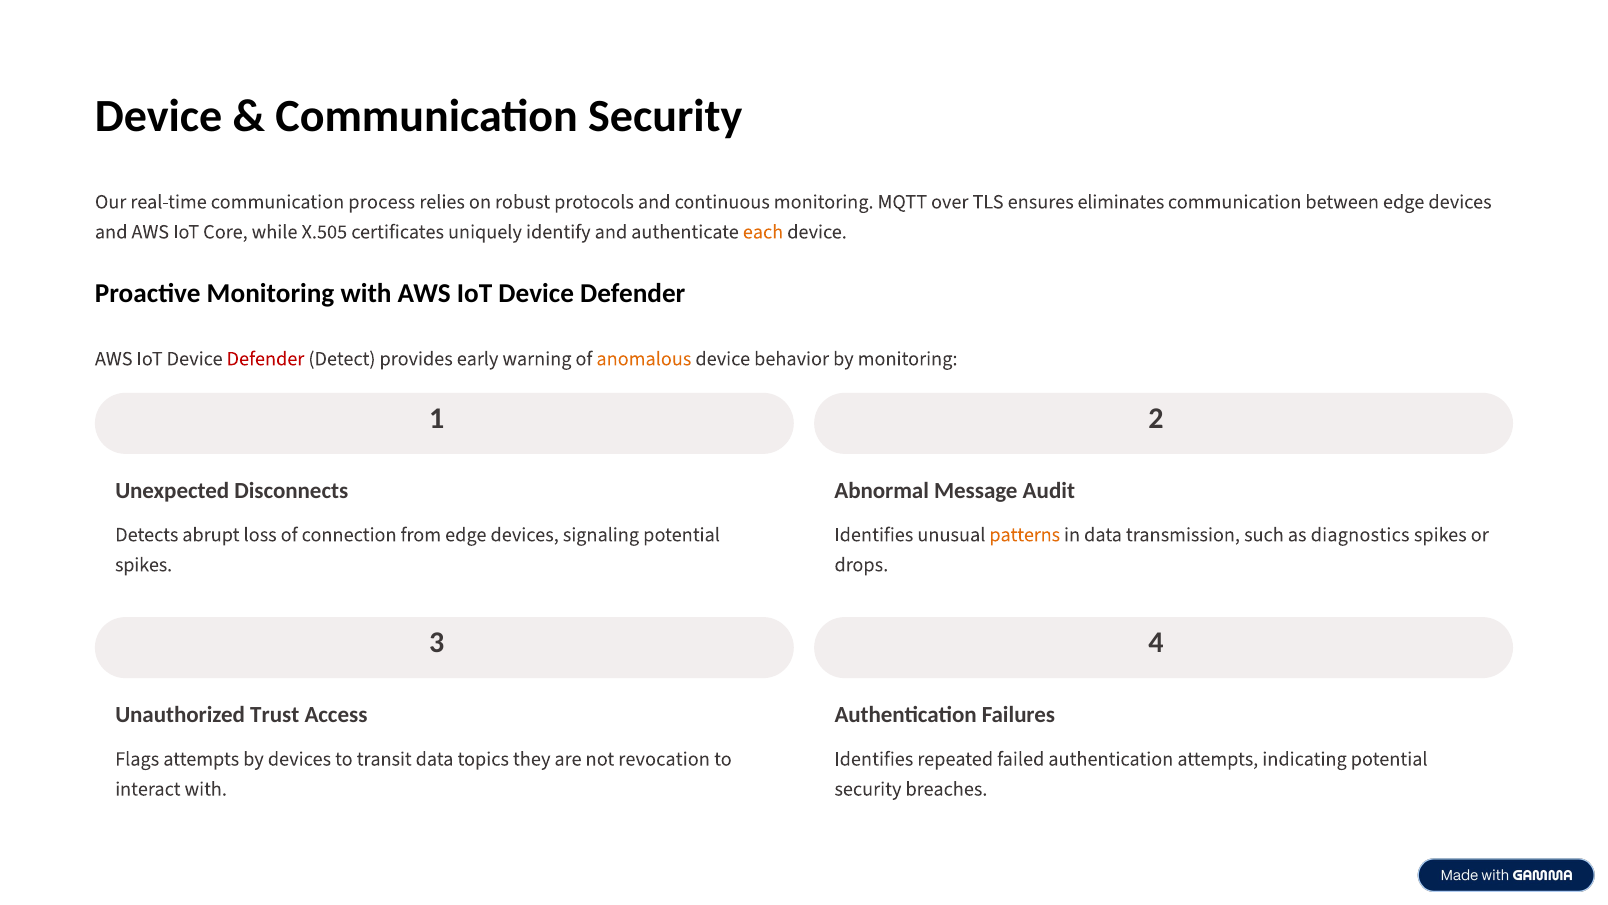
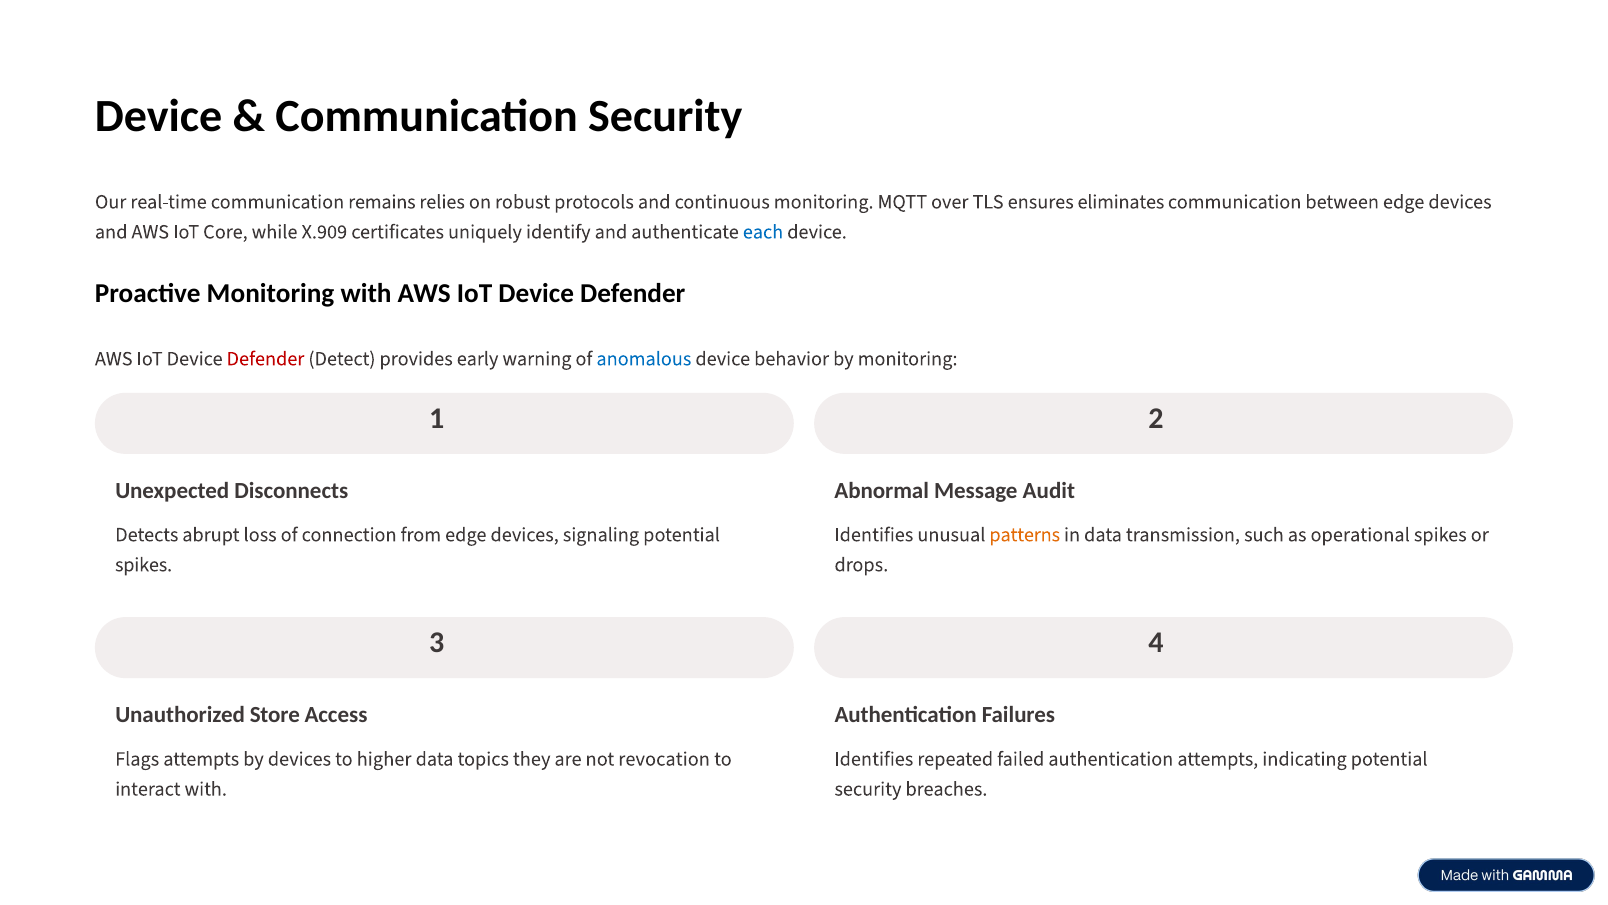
process: process -> remains (382, 202)
X.505: X.505 -> X.909 (324, 232)
each colour: orange -> blue (763, 232)
anomalous colour: orange -> blue (644, 358)
diagnostics: diagnostics -> operational (1360, 534)
Trust: Trust -> Store (275, 714)
transit: transit -> higher (384, 758)
